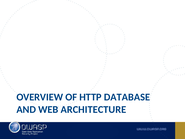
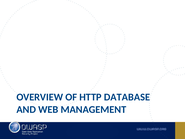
ARCHITECTURE: ARCHITECTURE -> MANAGEMENT (93, 109)
